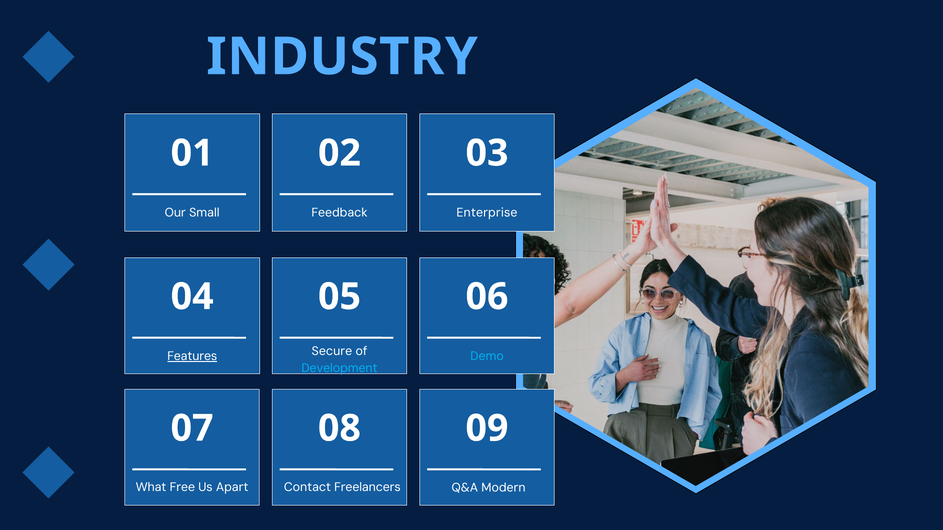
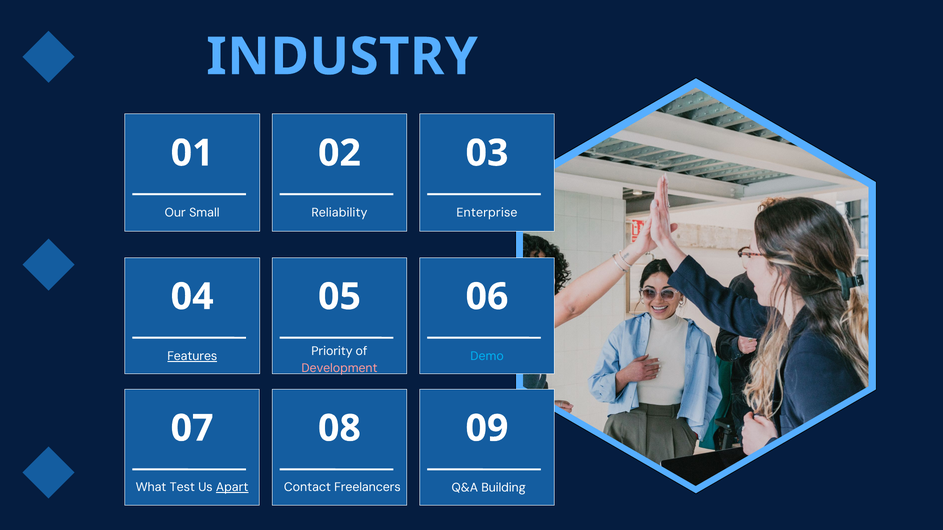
Feedback: Feedback -> Reliability (339, 213)
Secure: Secure -> Priority (332, 351)
Development colour: light blue -> pink (340, 368)
Free: Free -> Test (182, 488)
Apart underline: none -> present (232, 488)
Modern: Modern -> Building (504, 488)
